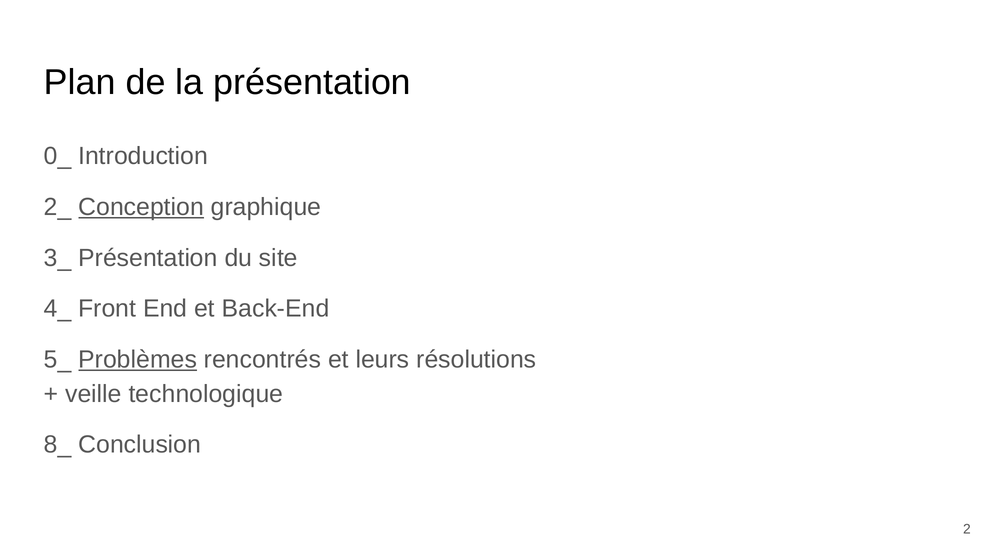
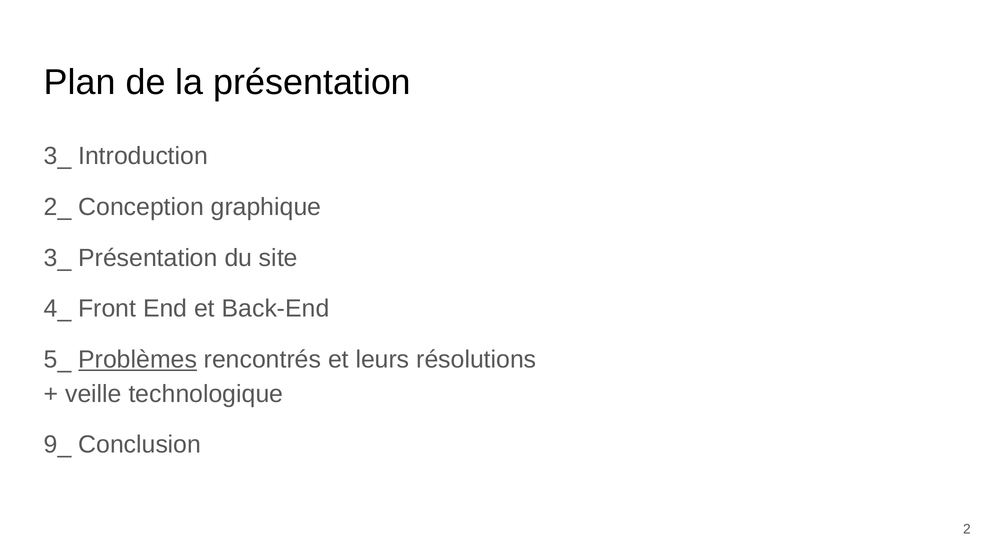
0_: 0_ -> 3_ (58, 156)
Conception underline: present -> none (141, 207)
8_: 8_ -> 9_ (58, 445)
